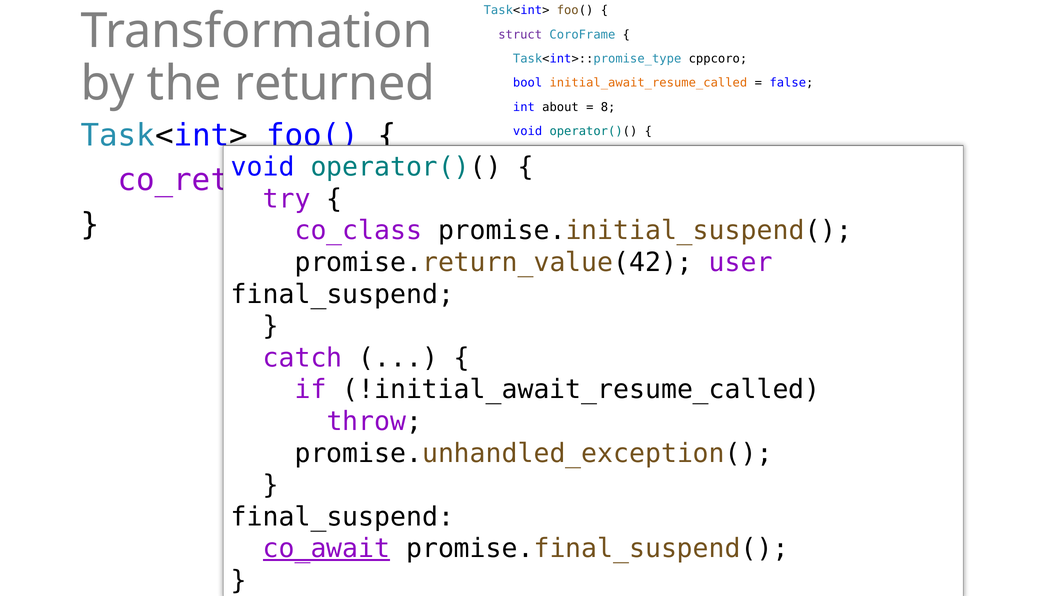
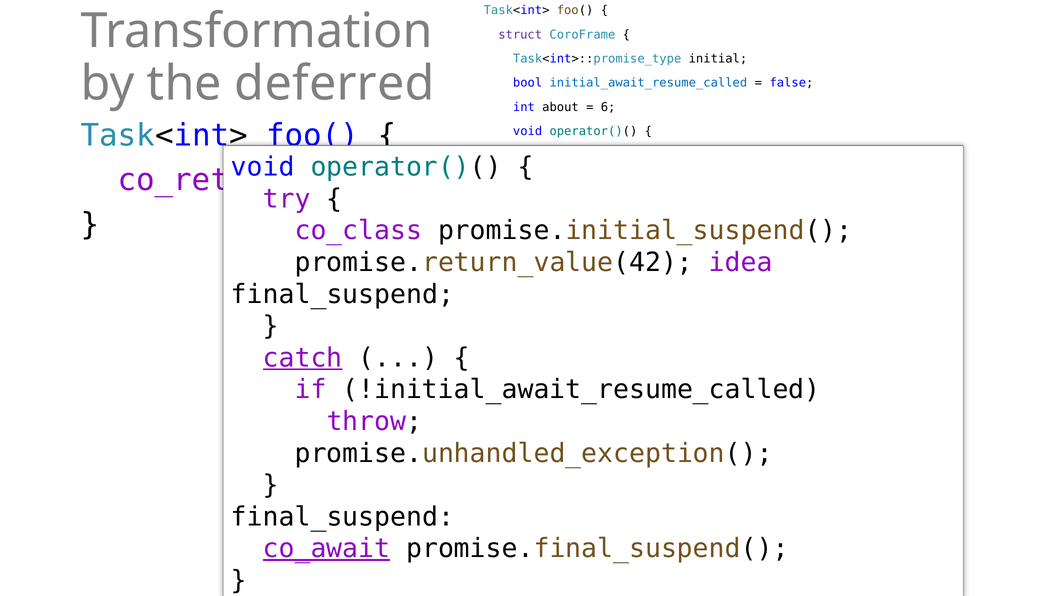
cppcoro: cppcoro -> initial (718, 59)
returned: returned -> deferred (335, 83)
initial_await_resume_called colour: orange -> blue (648, 83)
8: 8 -> 6 (608, 107)
user: user -> idea (741, 262)
catch underline: none -> present (303, 358)
